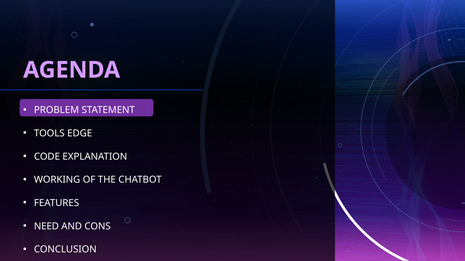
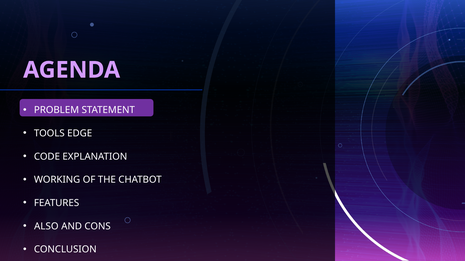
NEED: NEED -> ALSO (46, 227)
